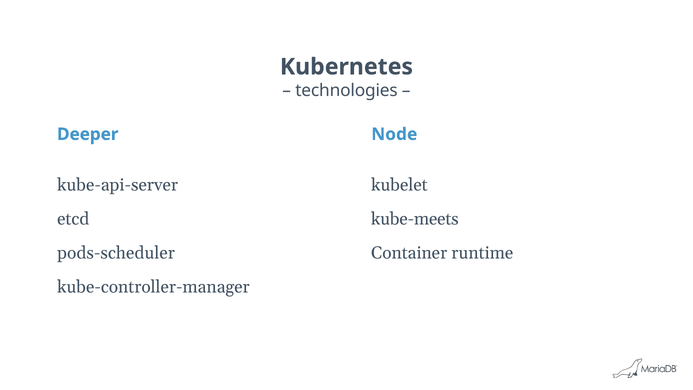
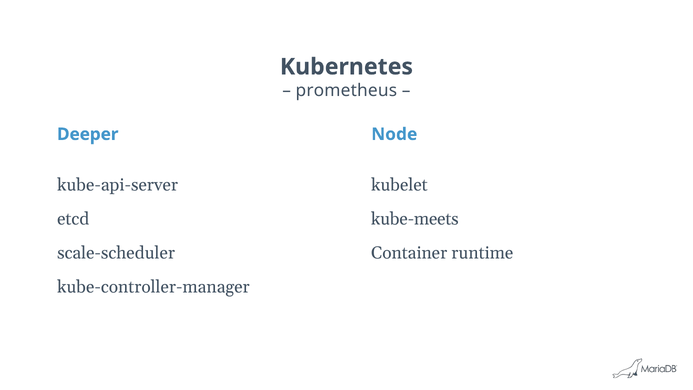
technologies: technologies -> prometheus (346, 91)
pods-scheduler: pods-scheduler -> scale-scheduler (116, 253)
